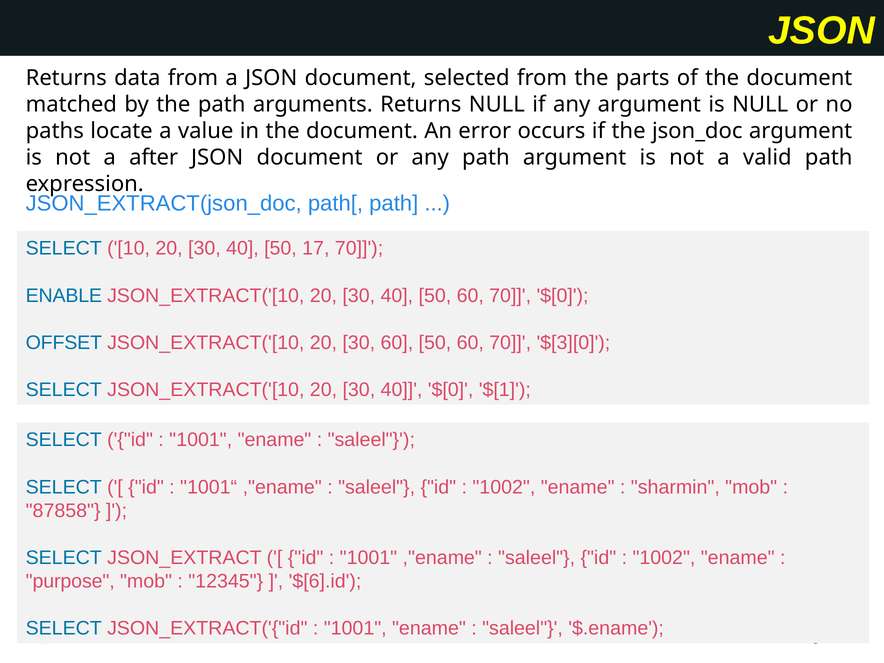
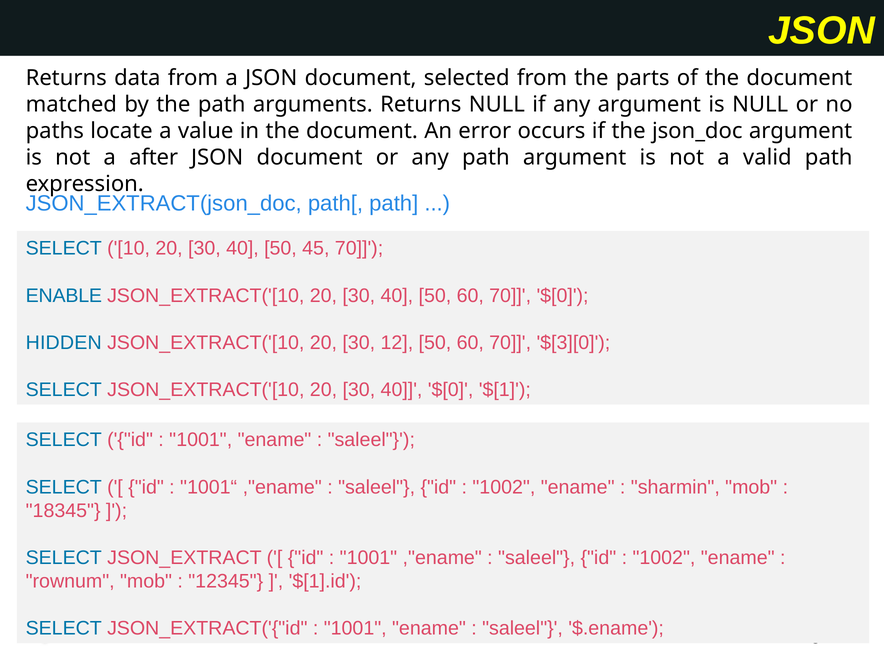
17: 17 -> 45 (316, 248)
OFFSET: OFFSET -> HIDDEN (64, 343)
30 60: 60 -> 12 (397, 343)
87858: 87858 -> 18345 (63, 511)
purpose: purpose -> rownum (70, 581)
$[6].id: $[6].id -> $[1].id (325, 581)
